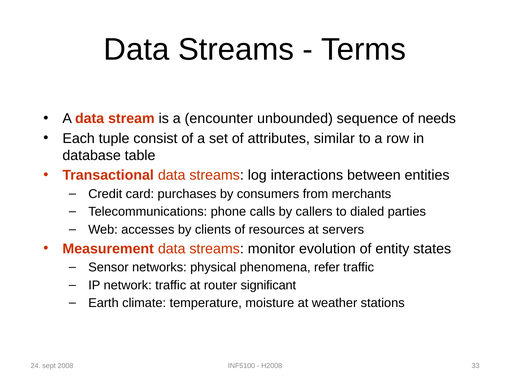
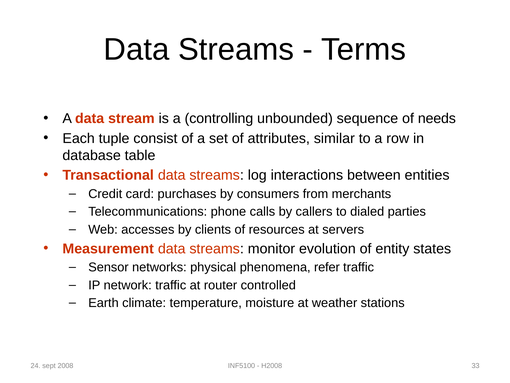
encounter: encounter -> controlling (219, 118)
significant: significant -> controlled (268, 285)
